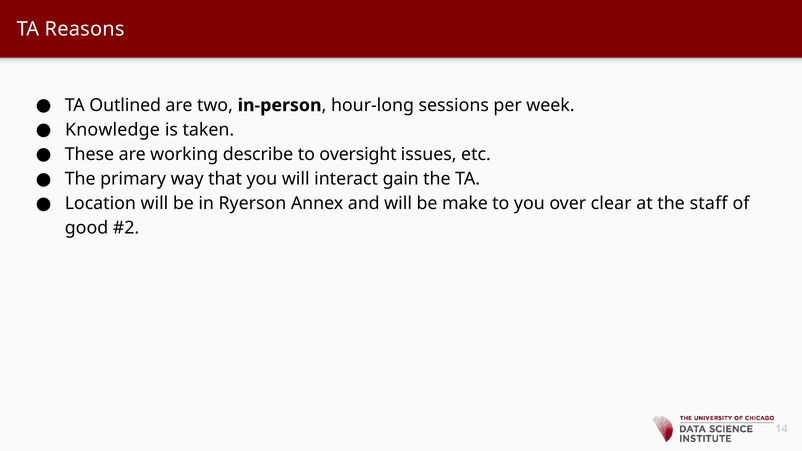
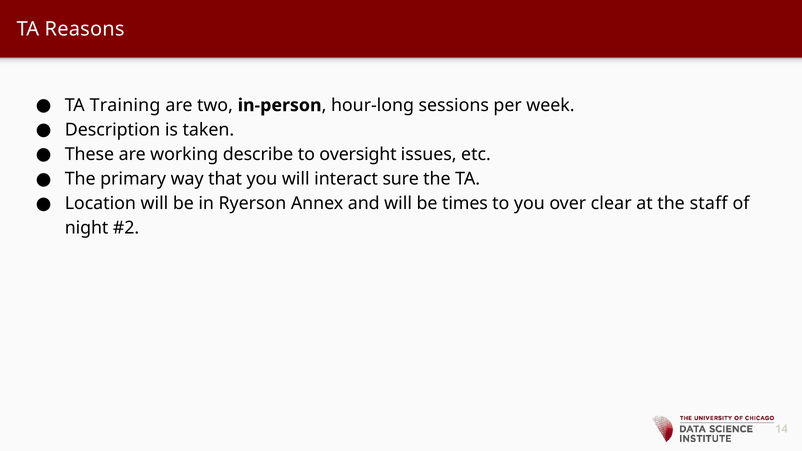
Outlined: Outlined -> Training (125, 105)
Knowledge: Knowledge -> Description (113, 130)
gain: gain -> sure (401, 179)
make: make -> times (465, 204)
good: good -> night (87, 228)
